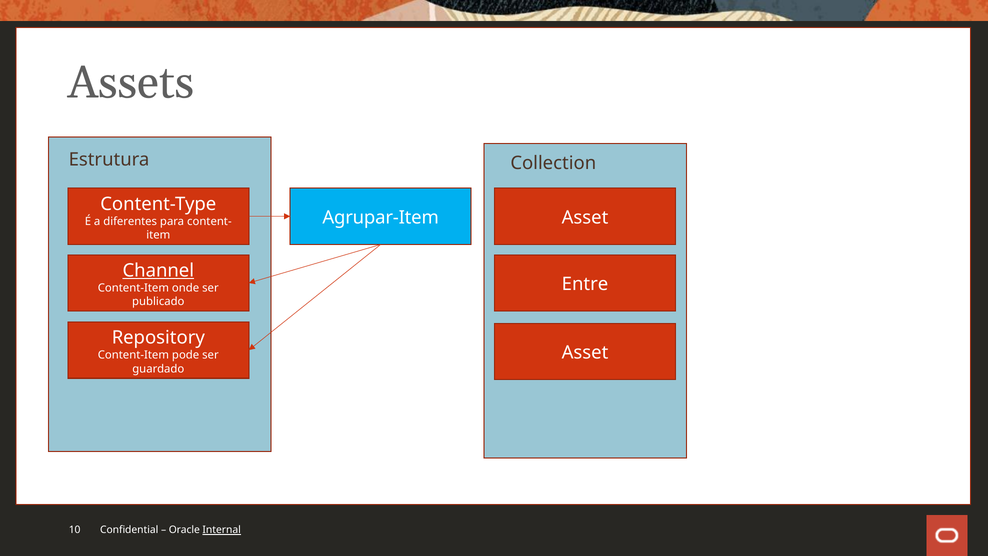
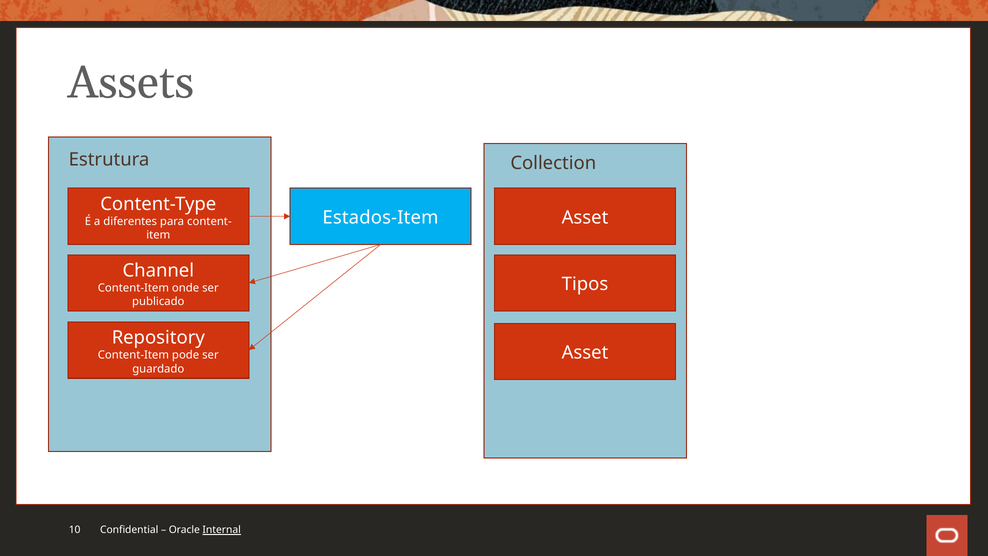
Agrupar-Item: Agrupar-Item -> Estados-Item (380, 217)
Channel underline: present -> none (158, 271)
Entre: Entre -> Tipos (585, 284)
